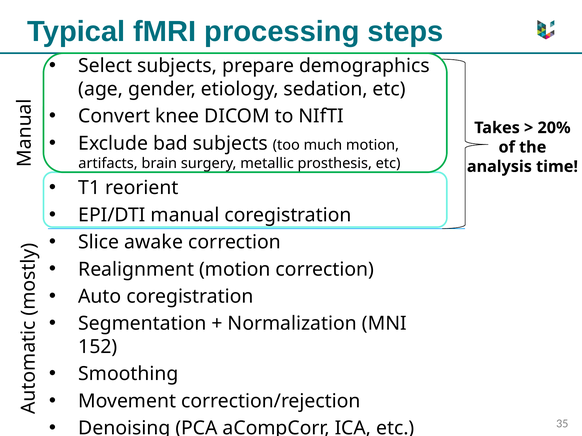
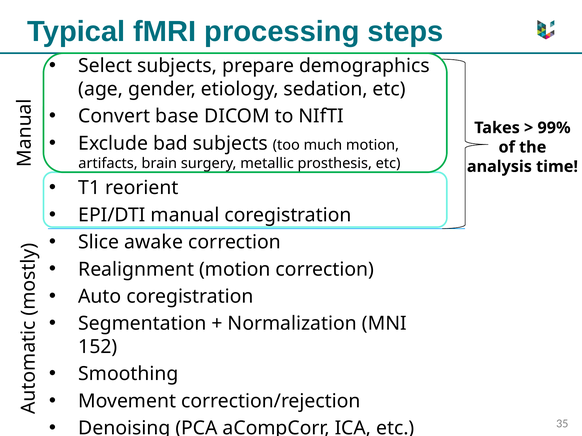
knee: knee -> base (177, 116)
20%: 20% -> 99% (554, 128)
